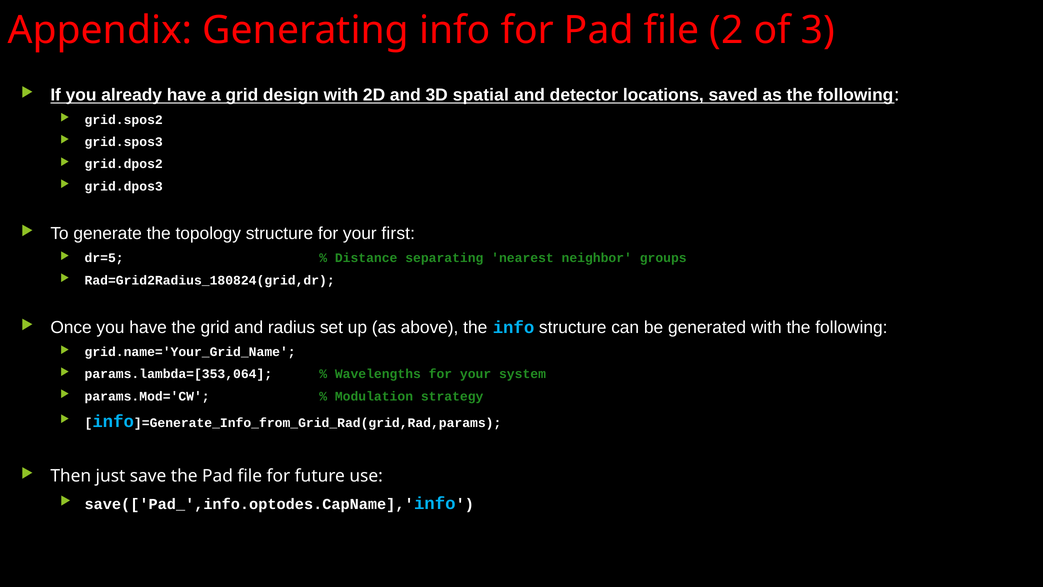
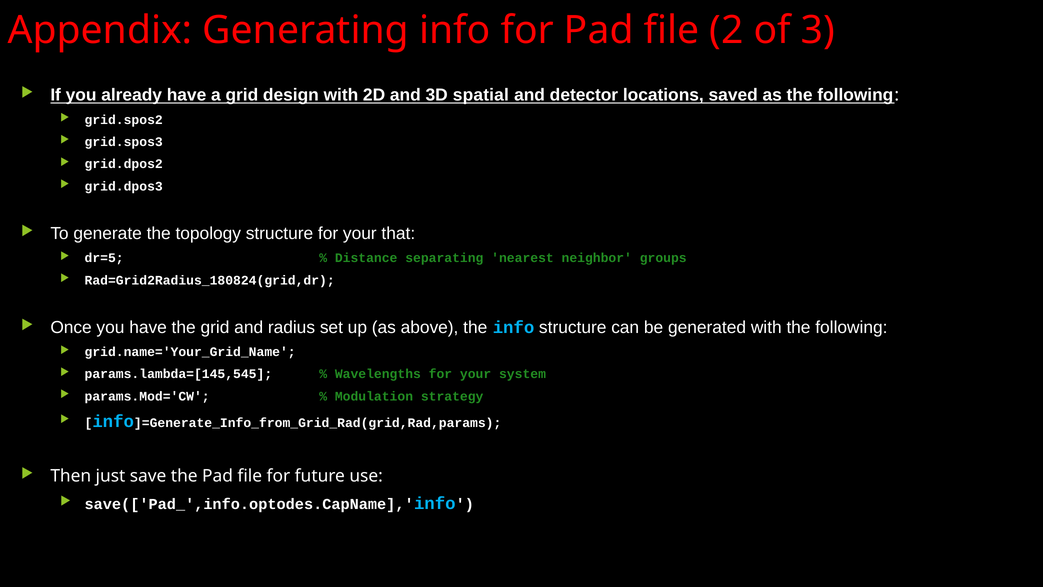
first: first -> that (398, 233)
params.lambda=[353,064: params.lambda=[353,064 -> params.lambda=[145,545 (178, 374)
